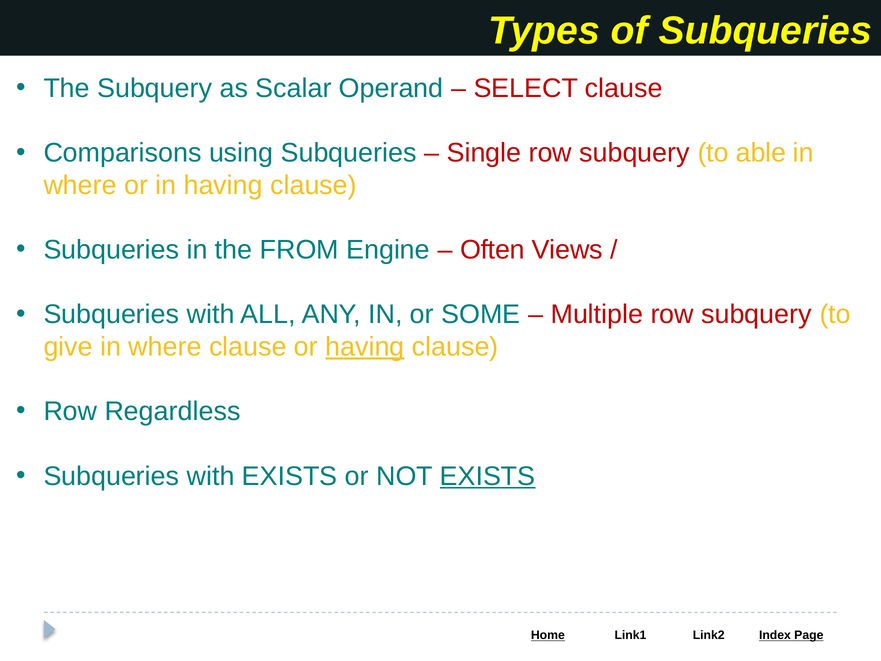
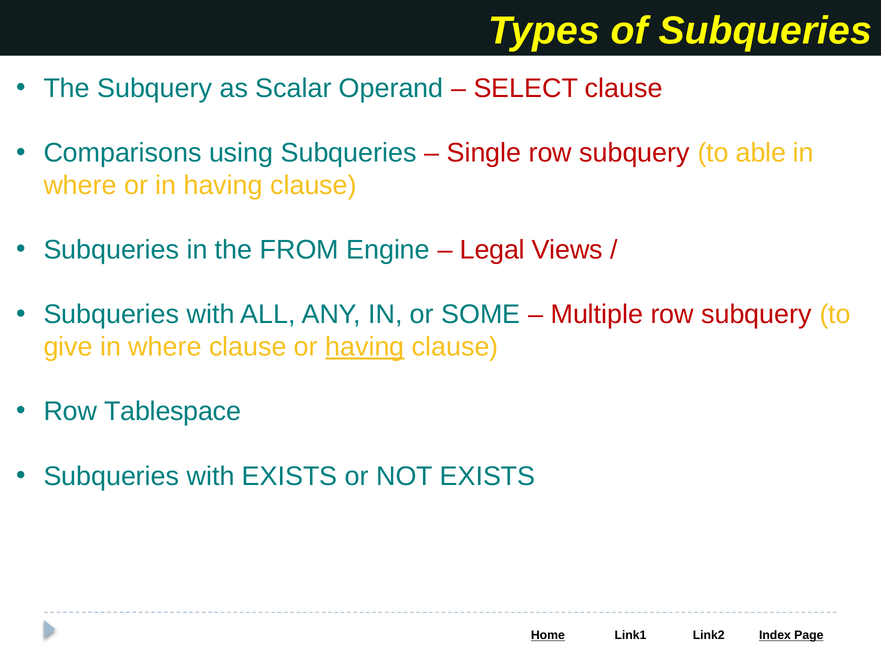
Often: Often -> Legal (492, 250)
Regardless: Regardless -> Tablespace (173, 411)
EXISTS underline: present -> none (488, 476)
